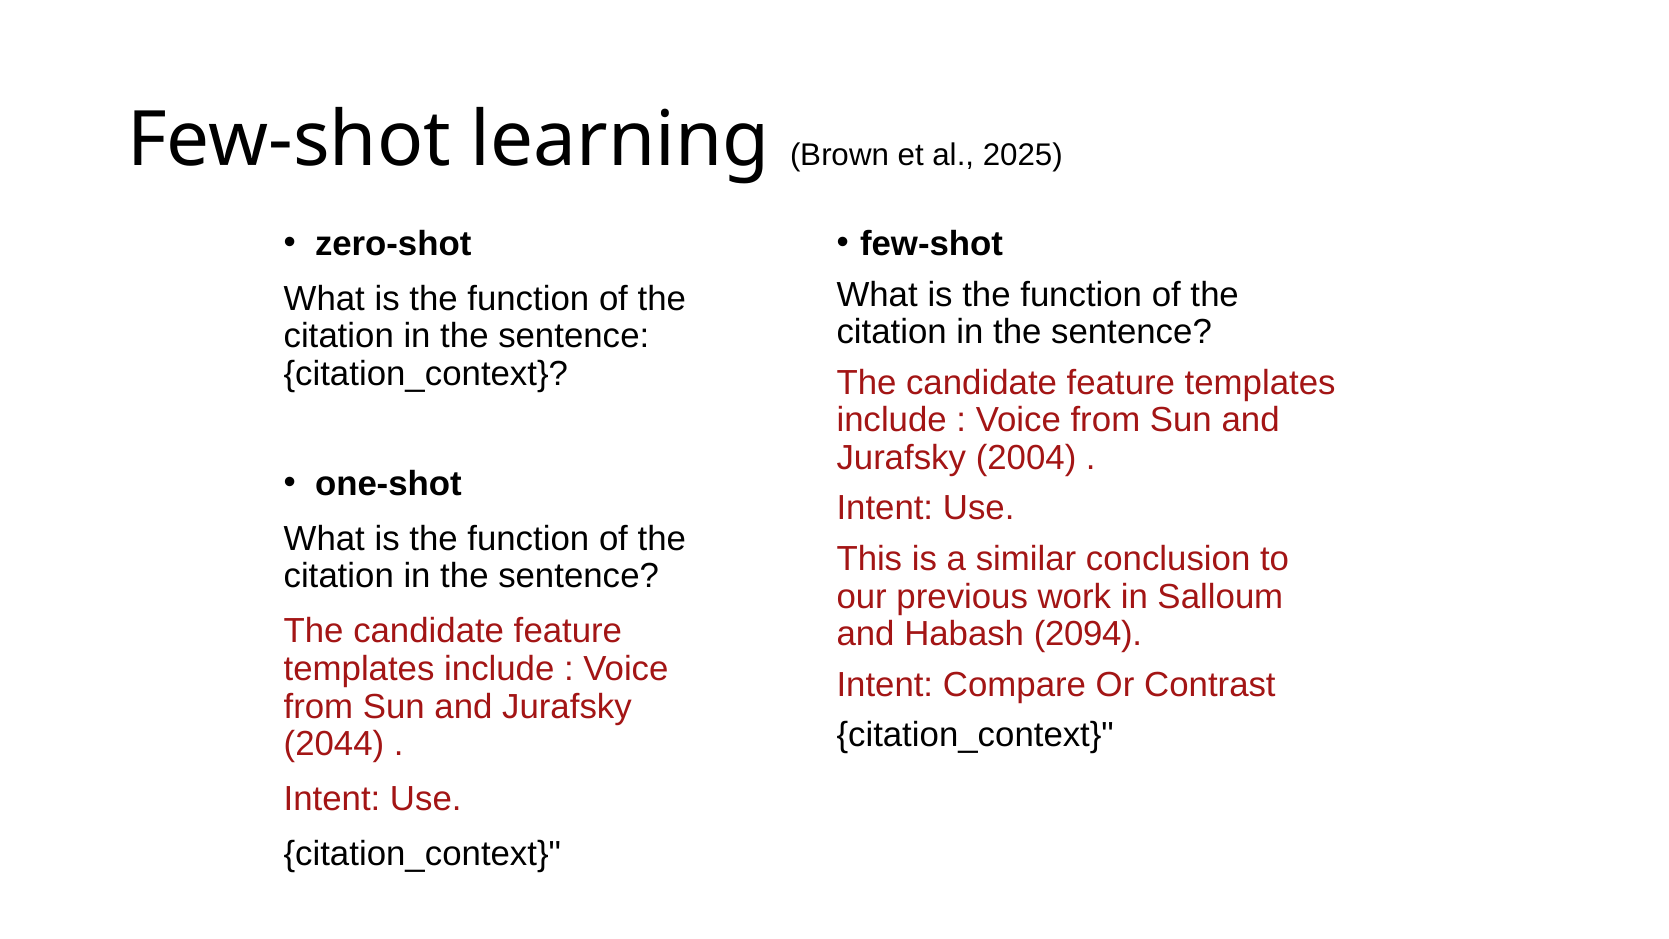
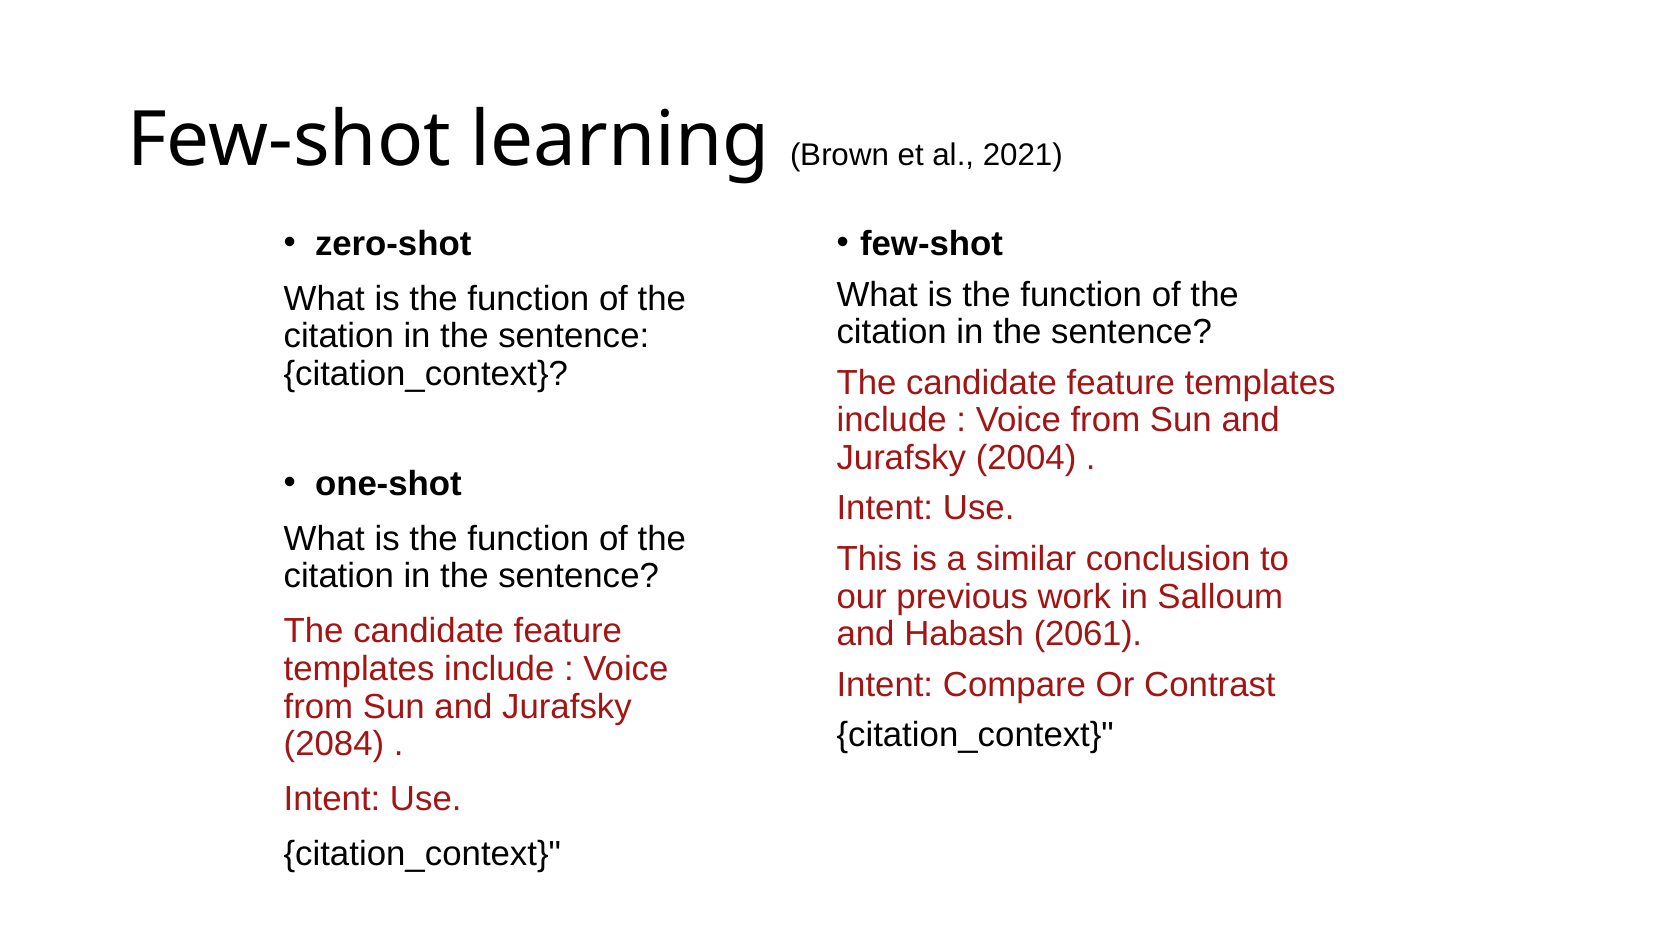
2025: 2025 -> 2021 (1023, 155)
2094: 2094 -> 2061 (1088, 634)
2044: 2044 -> 2084 (334, 744)
